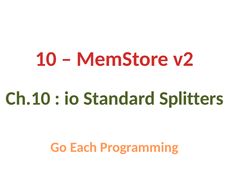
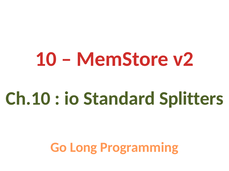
Each: Each -> Long (84, 148)
